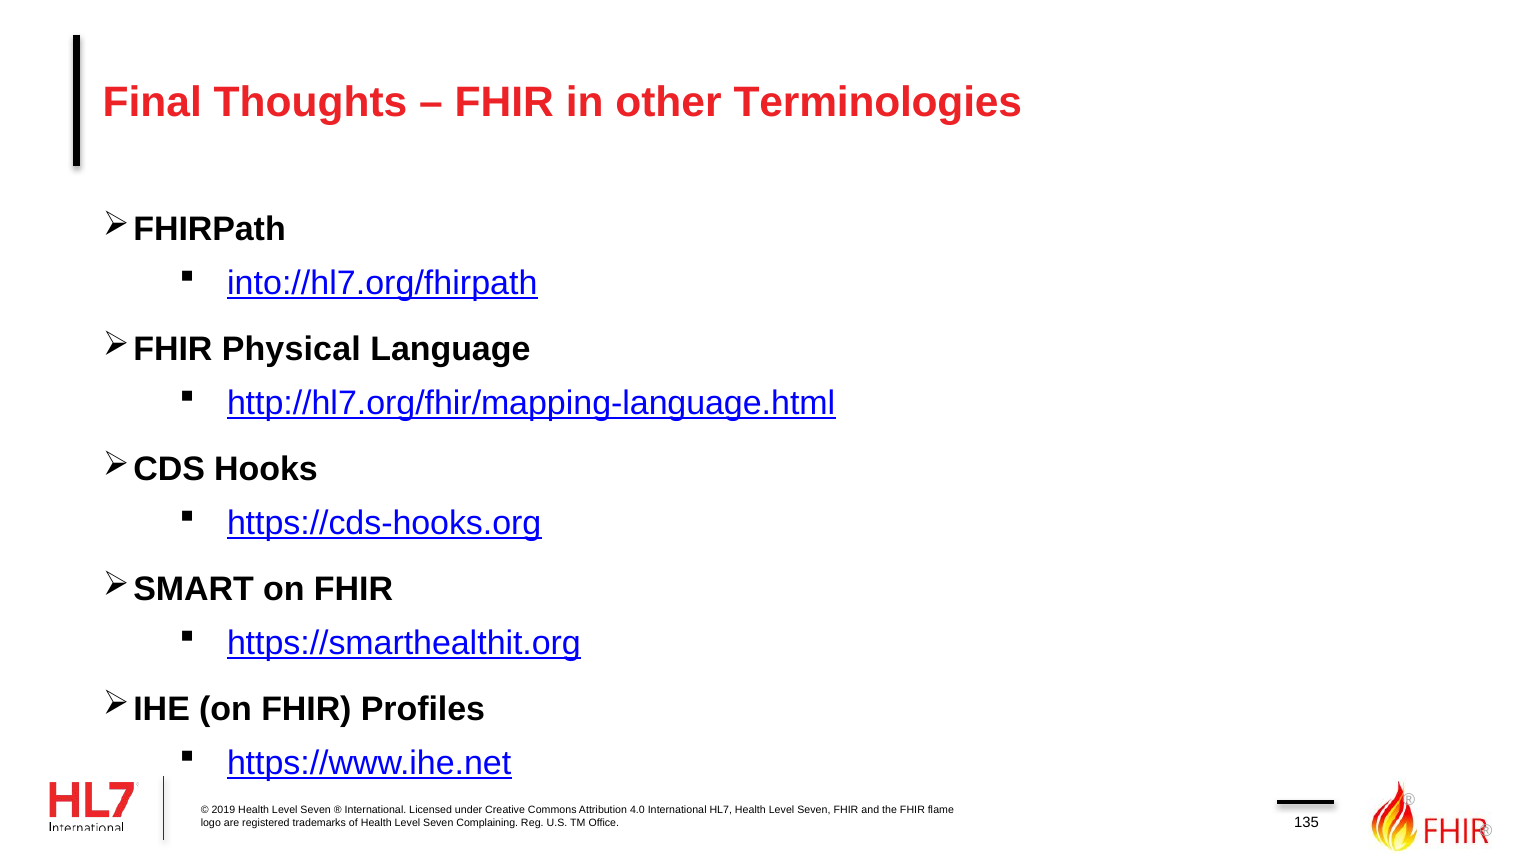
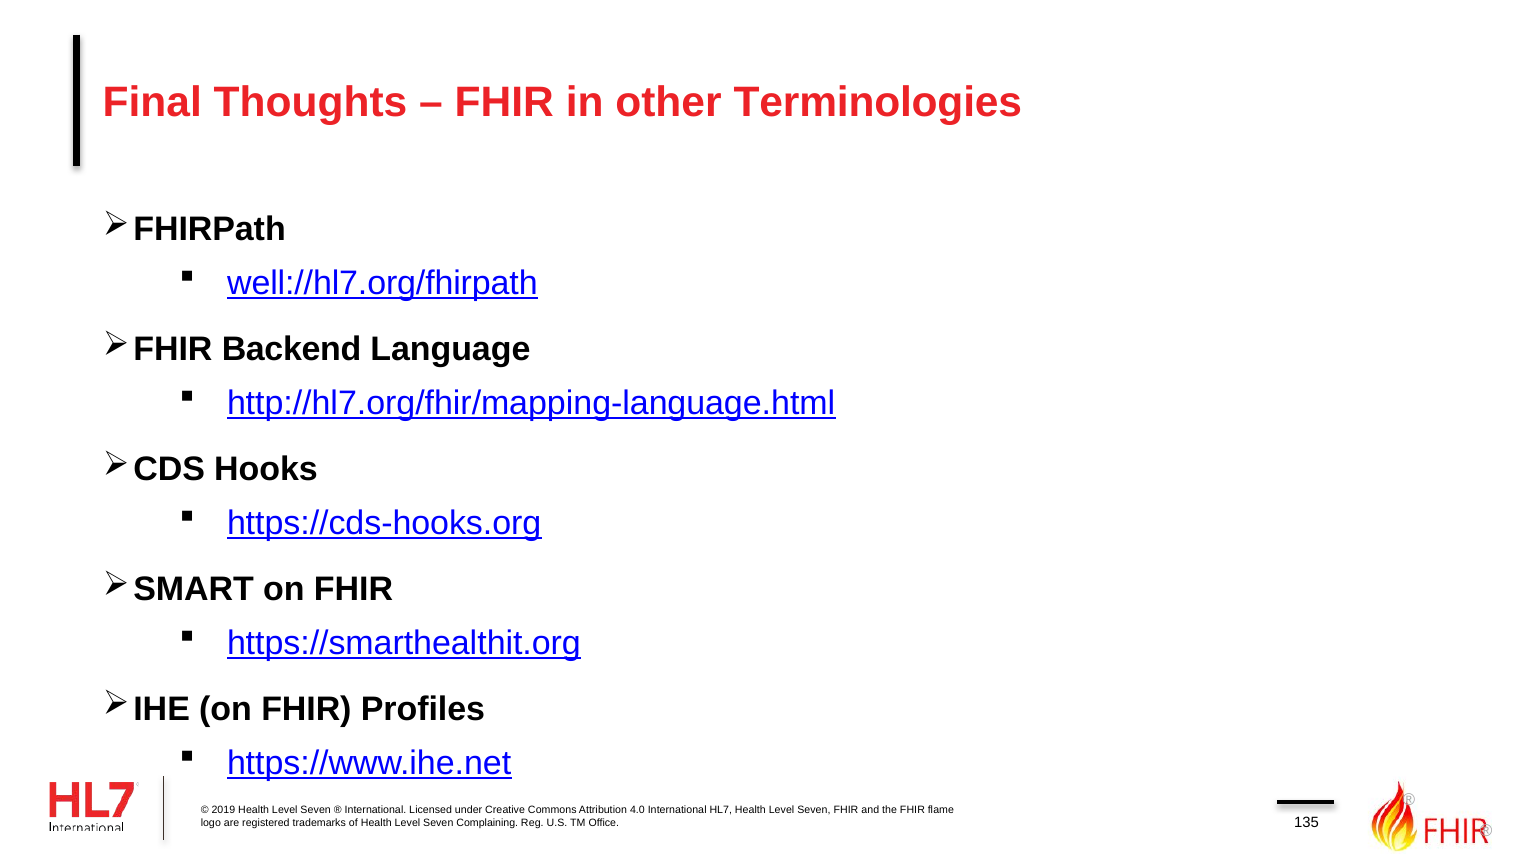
into://hl7.org/fhirpath: into://hl7.org/fhirpath -> well://hl7.org/fhirpath (382, 283)
Physical: Physical -> Backend (292, 349)
